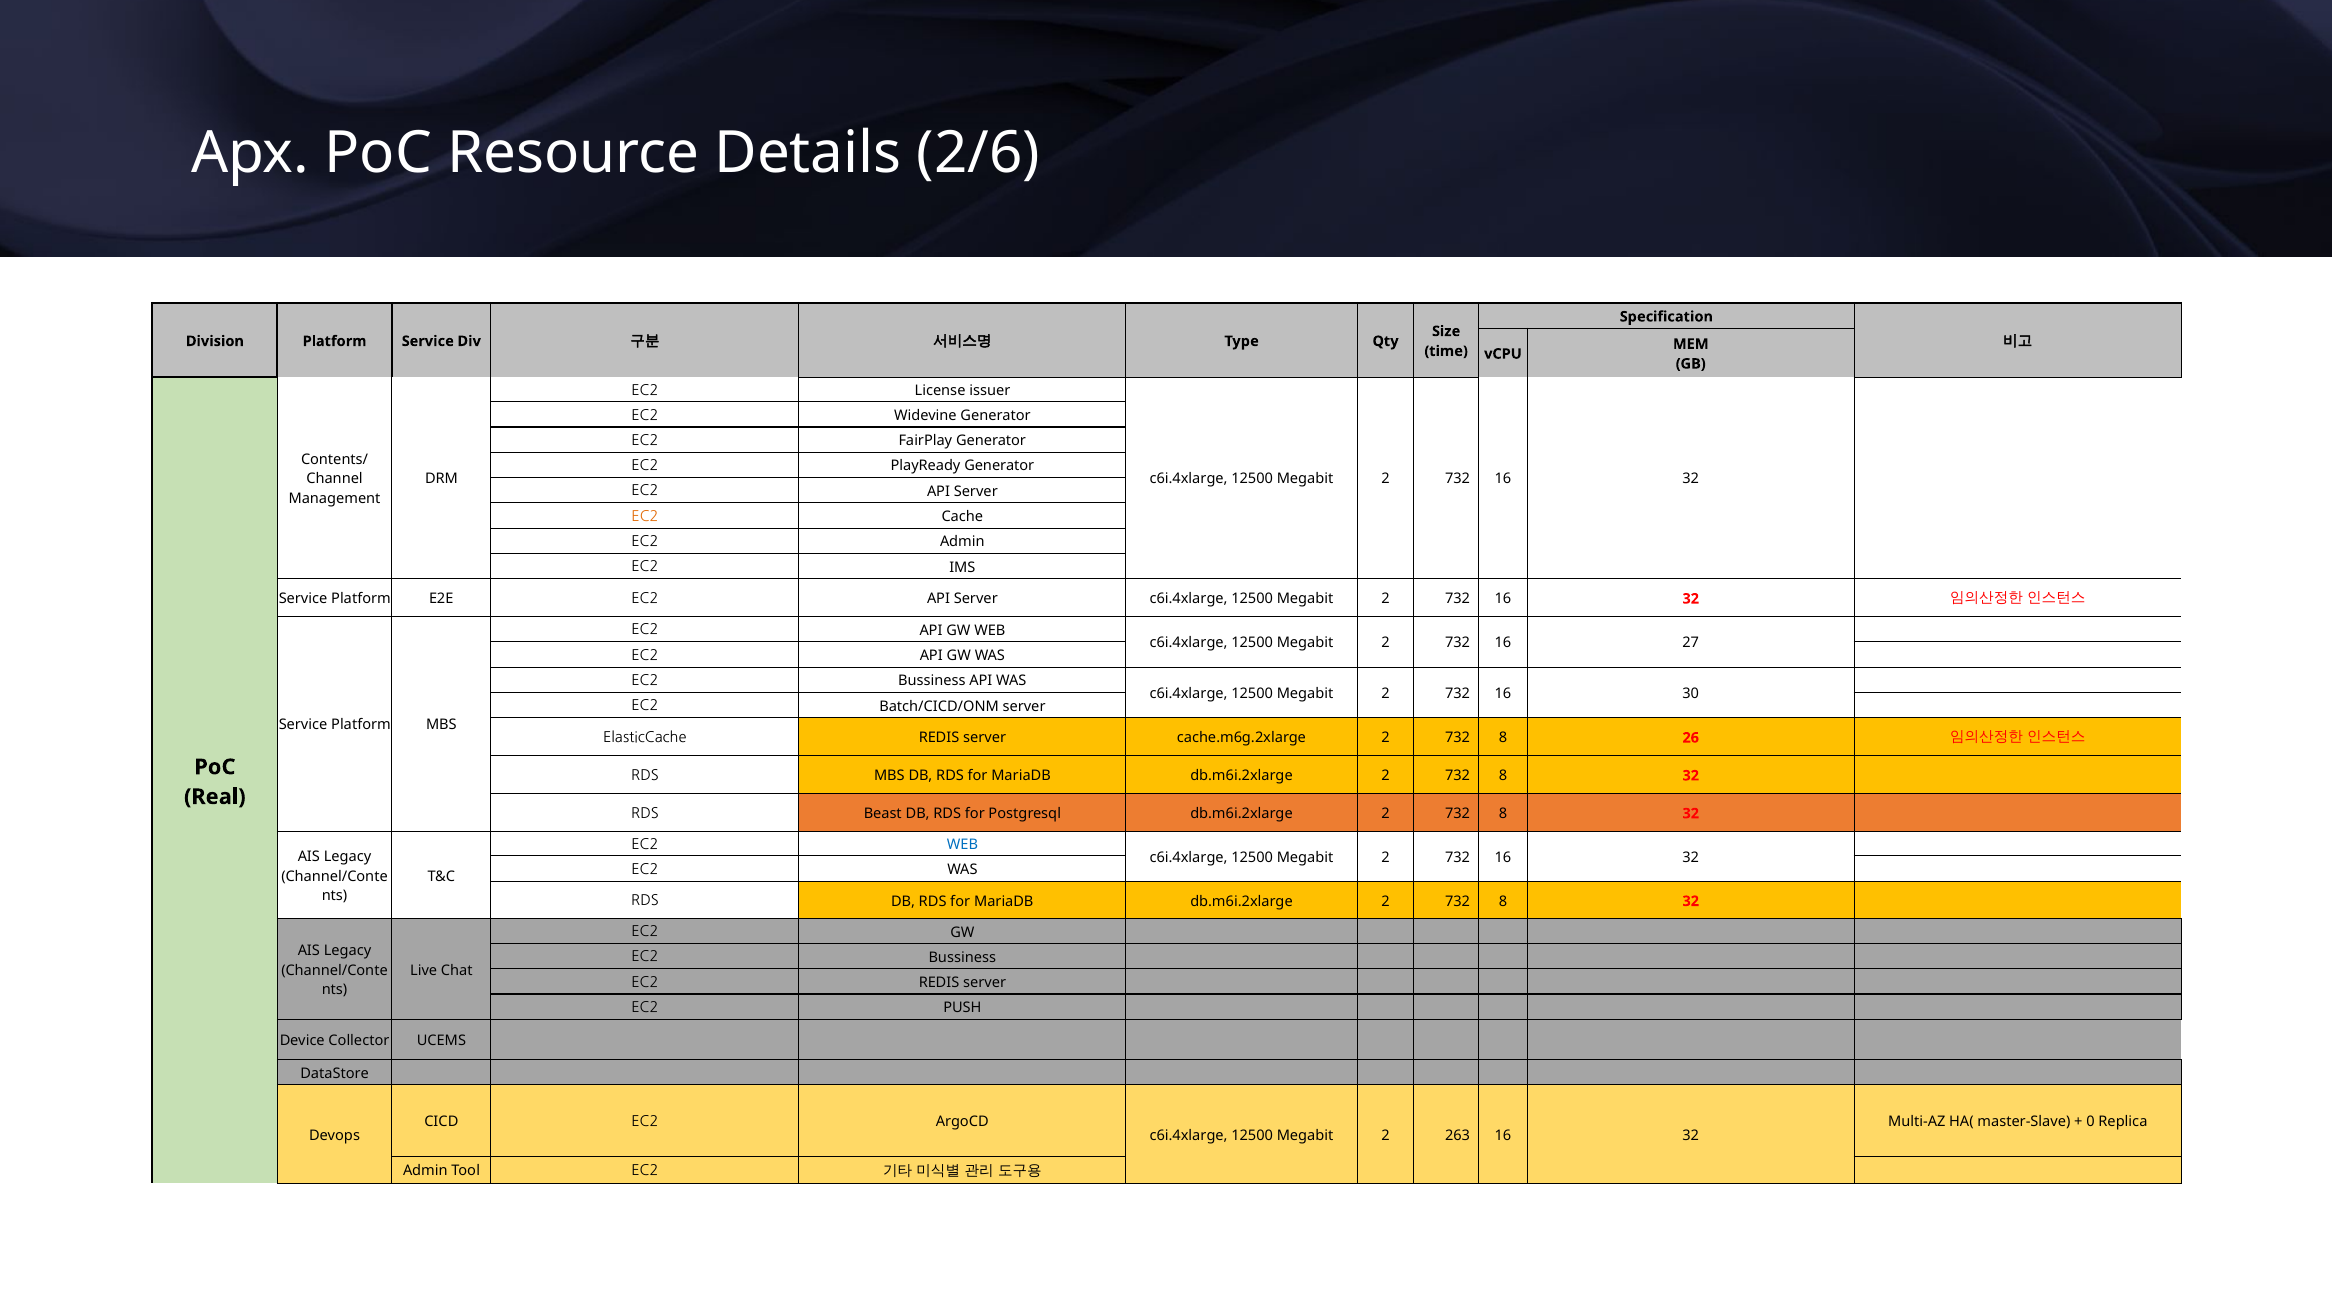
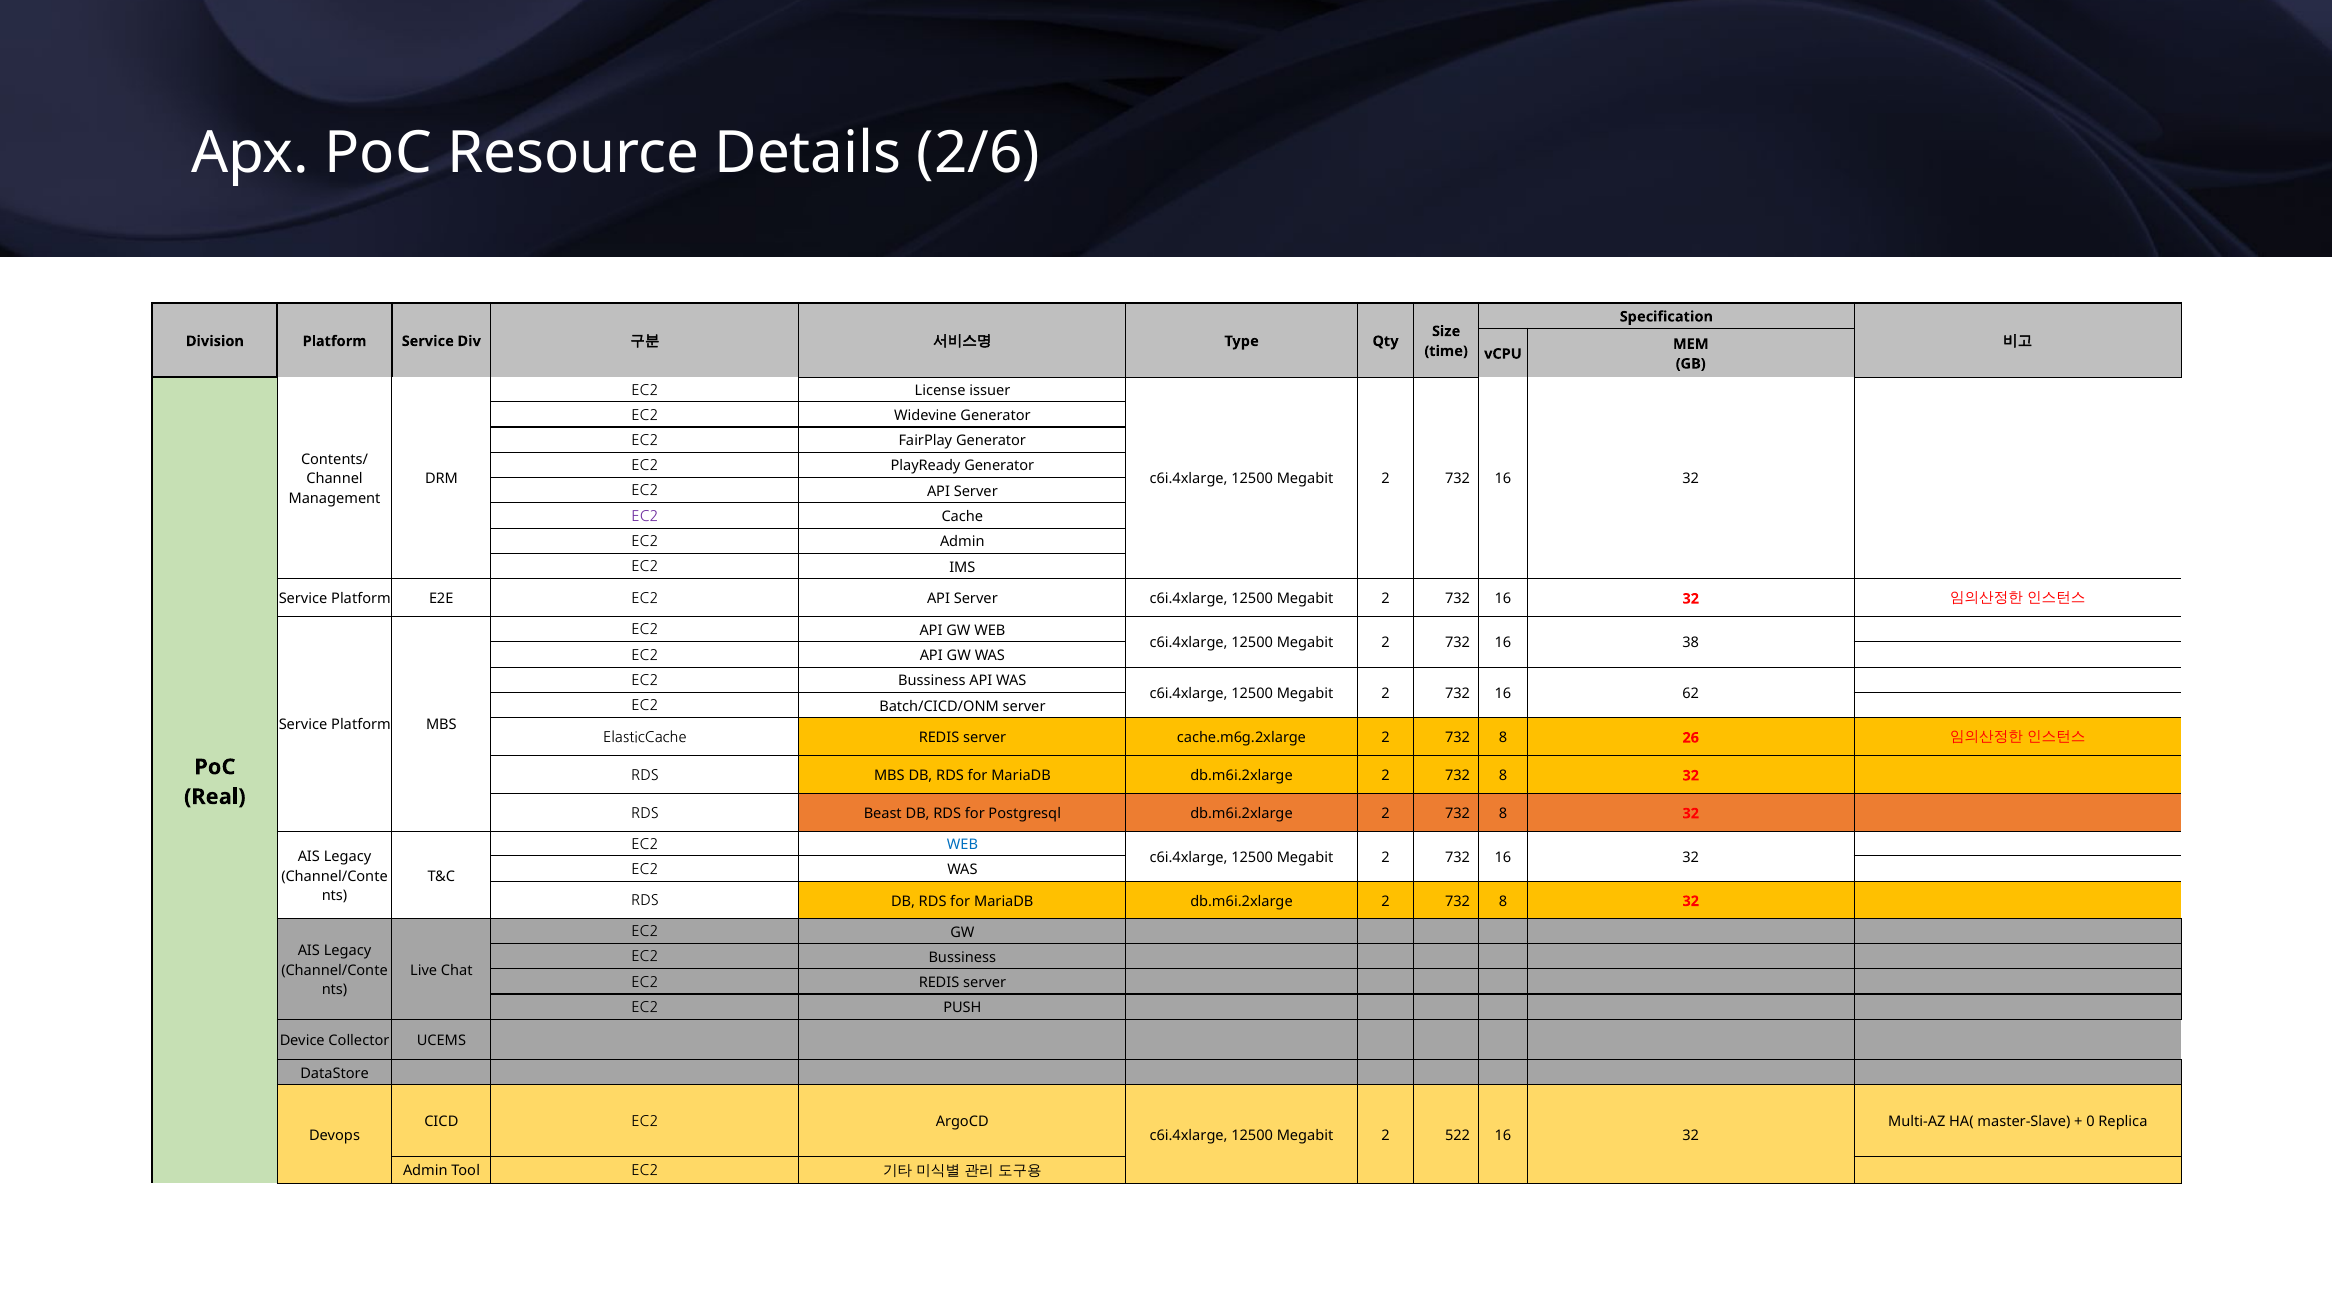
EC2 colour: orange -> purple (645, 516)
27: 27 -> 38 (1691, 643)
30: 30 -> 62 (1691, 693)
263: 263 -> 522 (1458, 1135)
